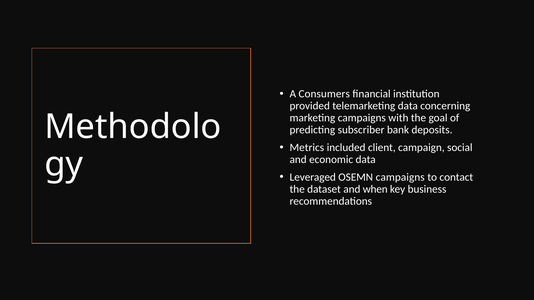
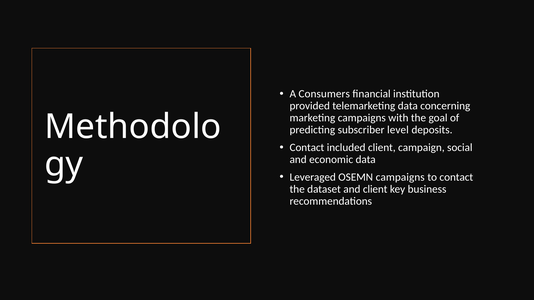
bank: bank -> level (398, 130)
Metrics: Metrics -> Contact (307, 148)
and when: when -> client (375, 189)
